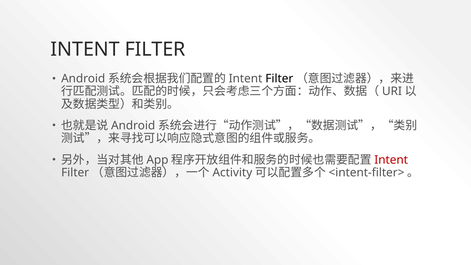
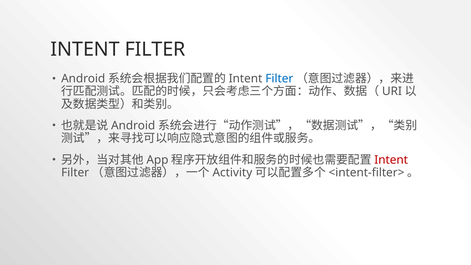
Filter colour: black -> blue (279, 79)
